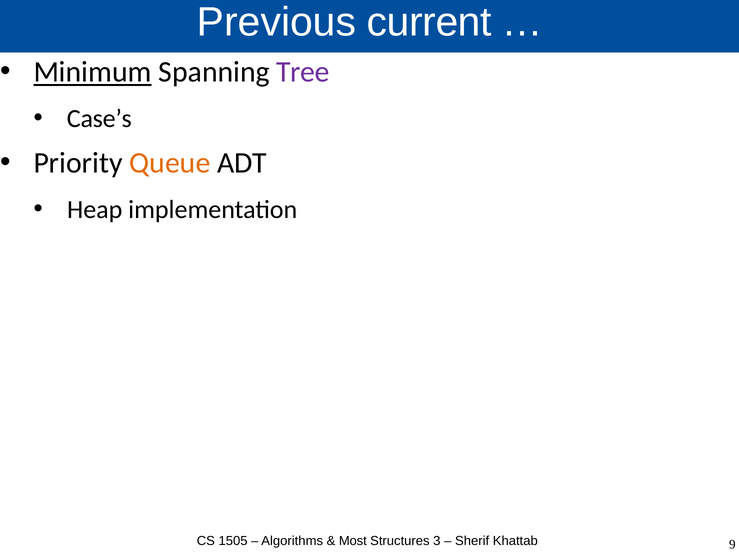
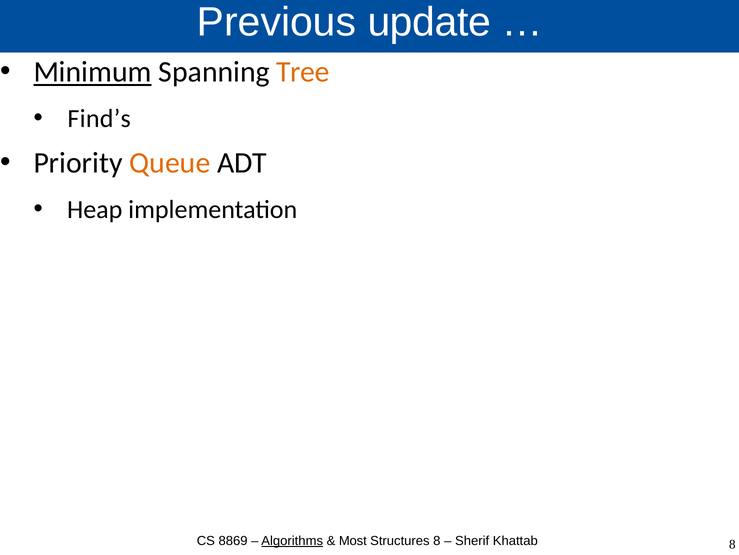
current: current -> update (429, 22)
Tree colour: purple -> orange (303, 72)
Case’s: Case’s -> Find’s (99, 119)
1505: 1505 -> 8869 (233, 540)
Algorithms underline: none -> present (292, 540)
Structures 3: 3 -> 8 (437, 540)
Khattab 9: 9 -> 8 (732, 544)
